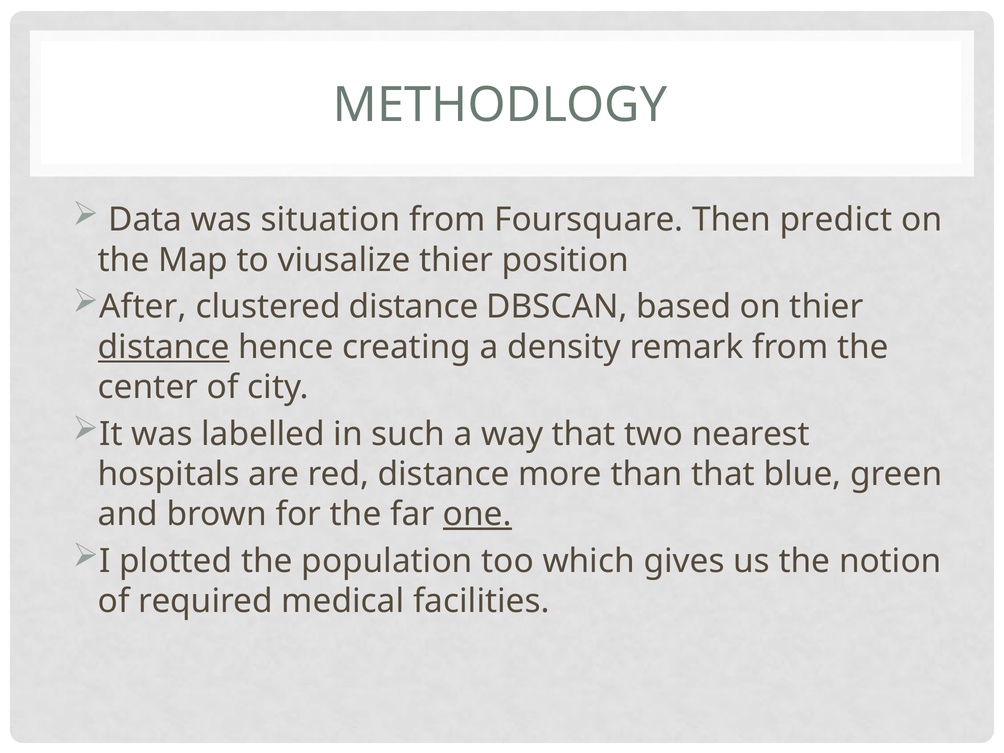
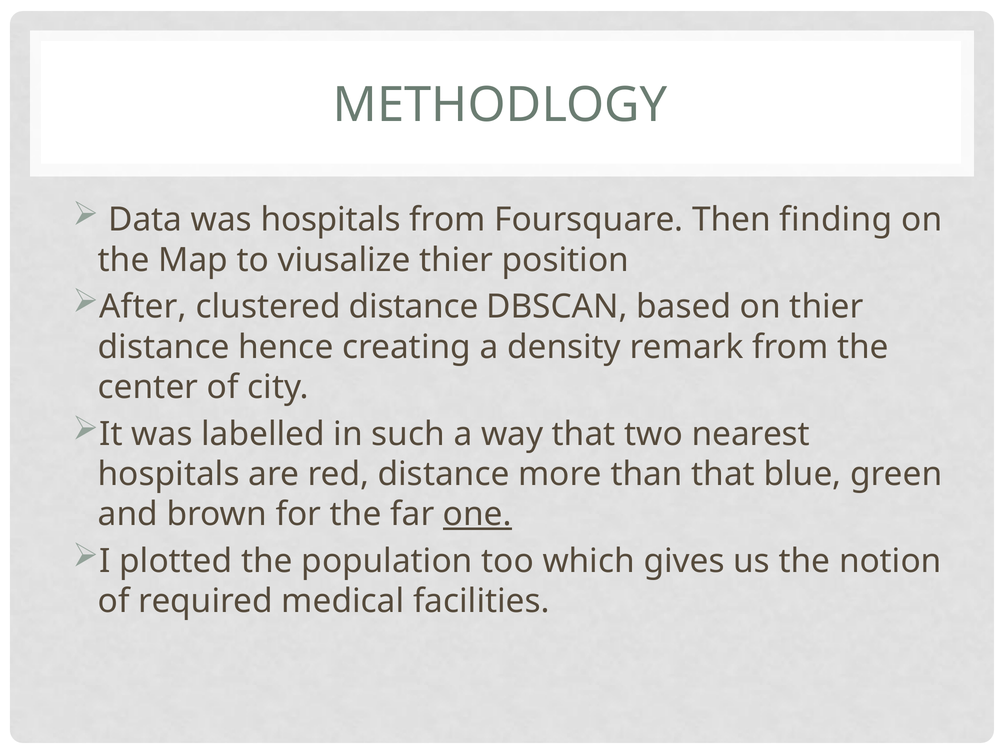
was situation: situation -> hospitals (331, 220)
predict: predict -> finding (836, 220)
distance underline: present -> none (164, 347)
